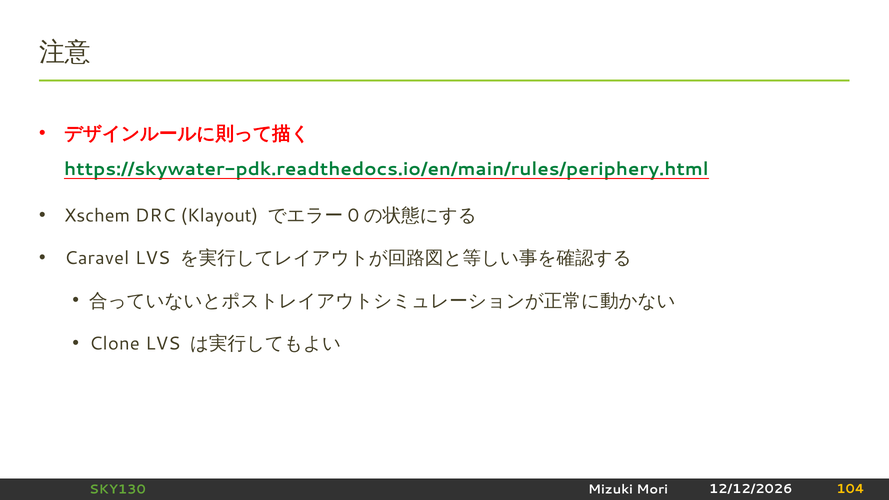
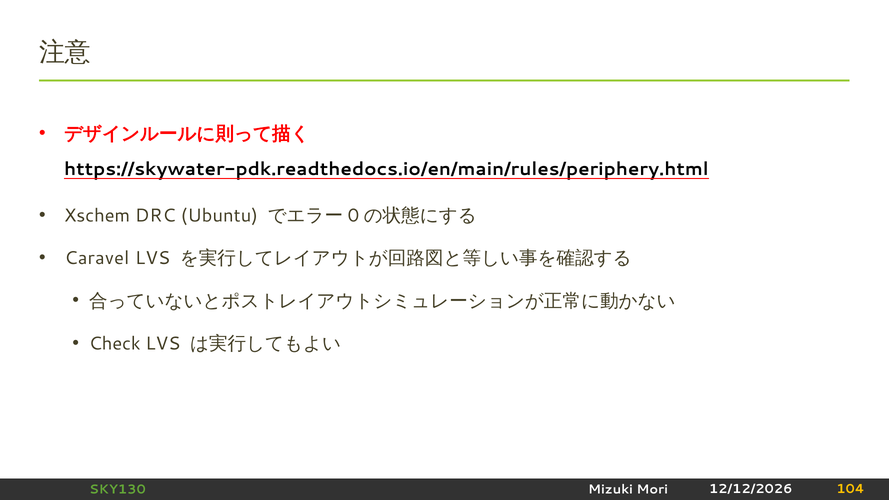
https://skywater-pdk.readthedocs.io/en/main/rules/periphery.html colour: green -> black (386, 169)
Klayout: Klayout -> Ubuntu (219, 216)
Clone: Clone -> Check (115, 344)
